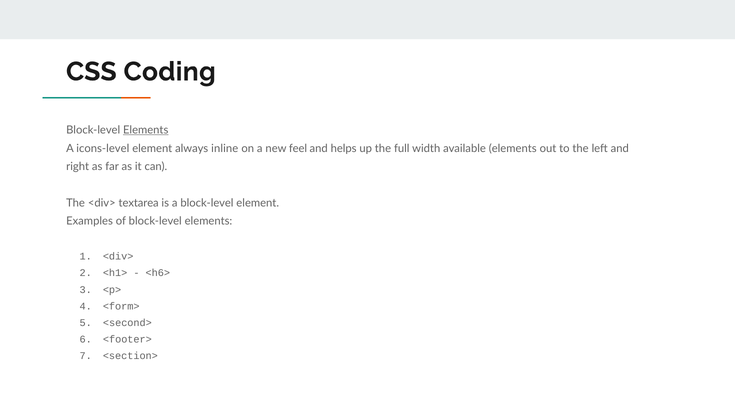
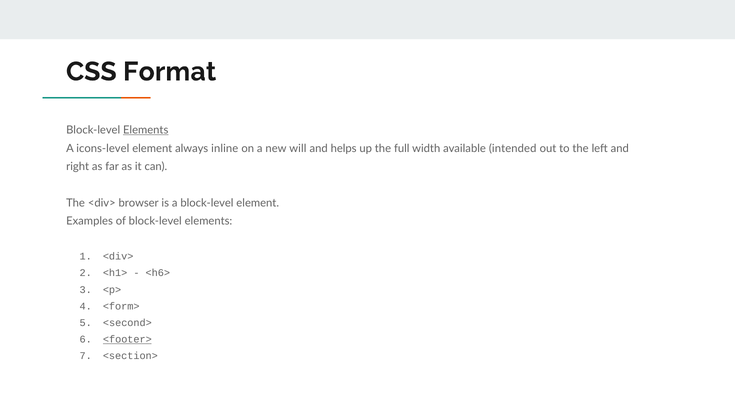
Coding: Coding -> Format (170, 72)
feel: feel -> will (298, 148)
available elements: elements -> intended (513, 148)
textarea: textarea -> browser (139, 203)
<footer> underline: none -> present (127, 339)
